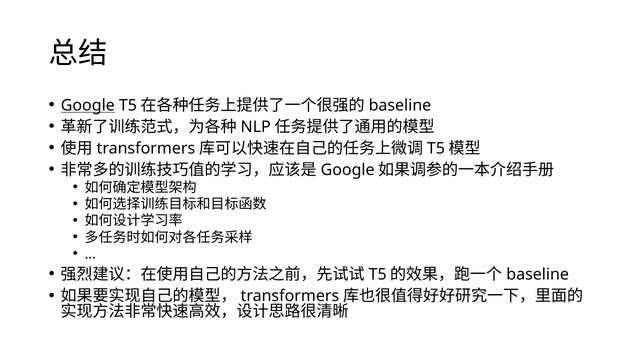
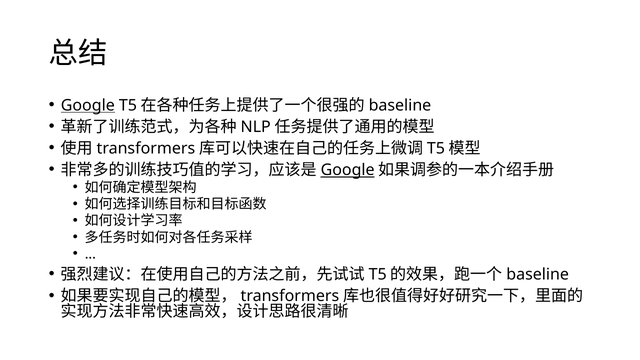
Google underline: none -> present (348, 170)
